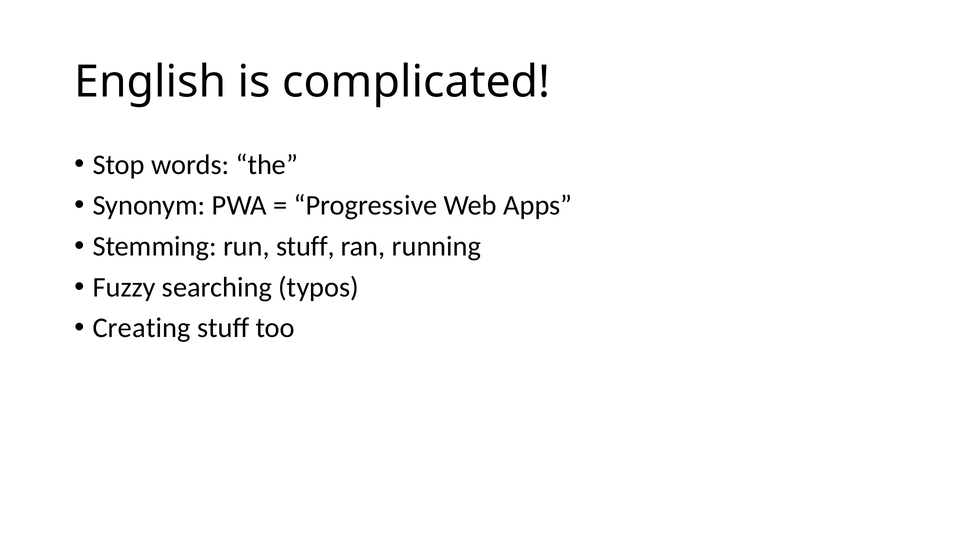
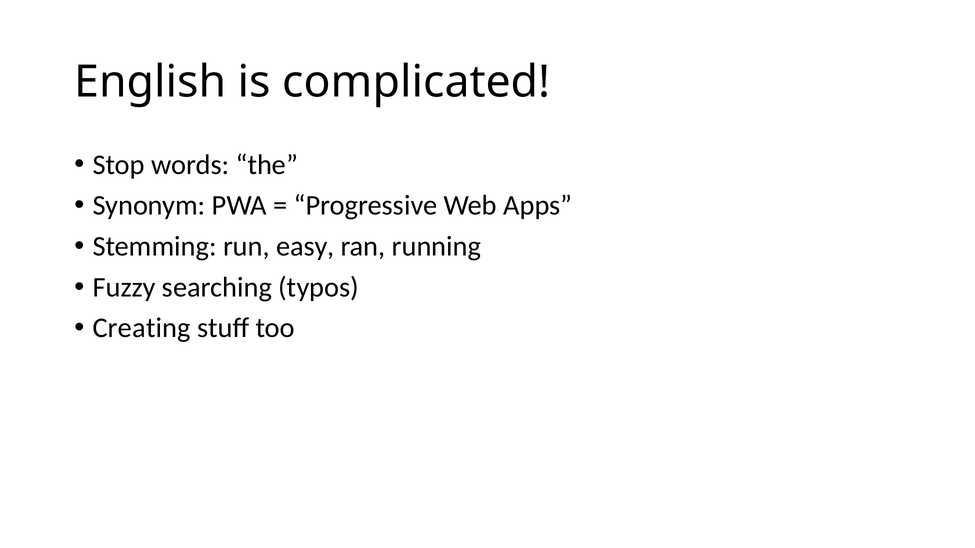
run stuff: stuff -> easy (305, 247)
